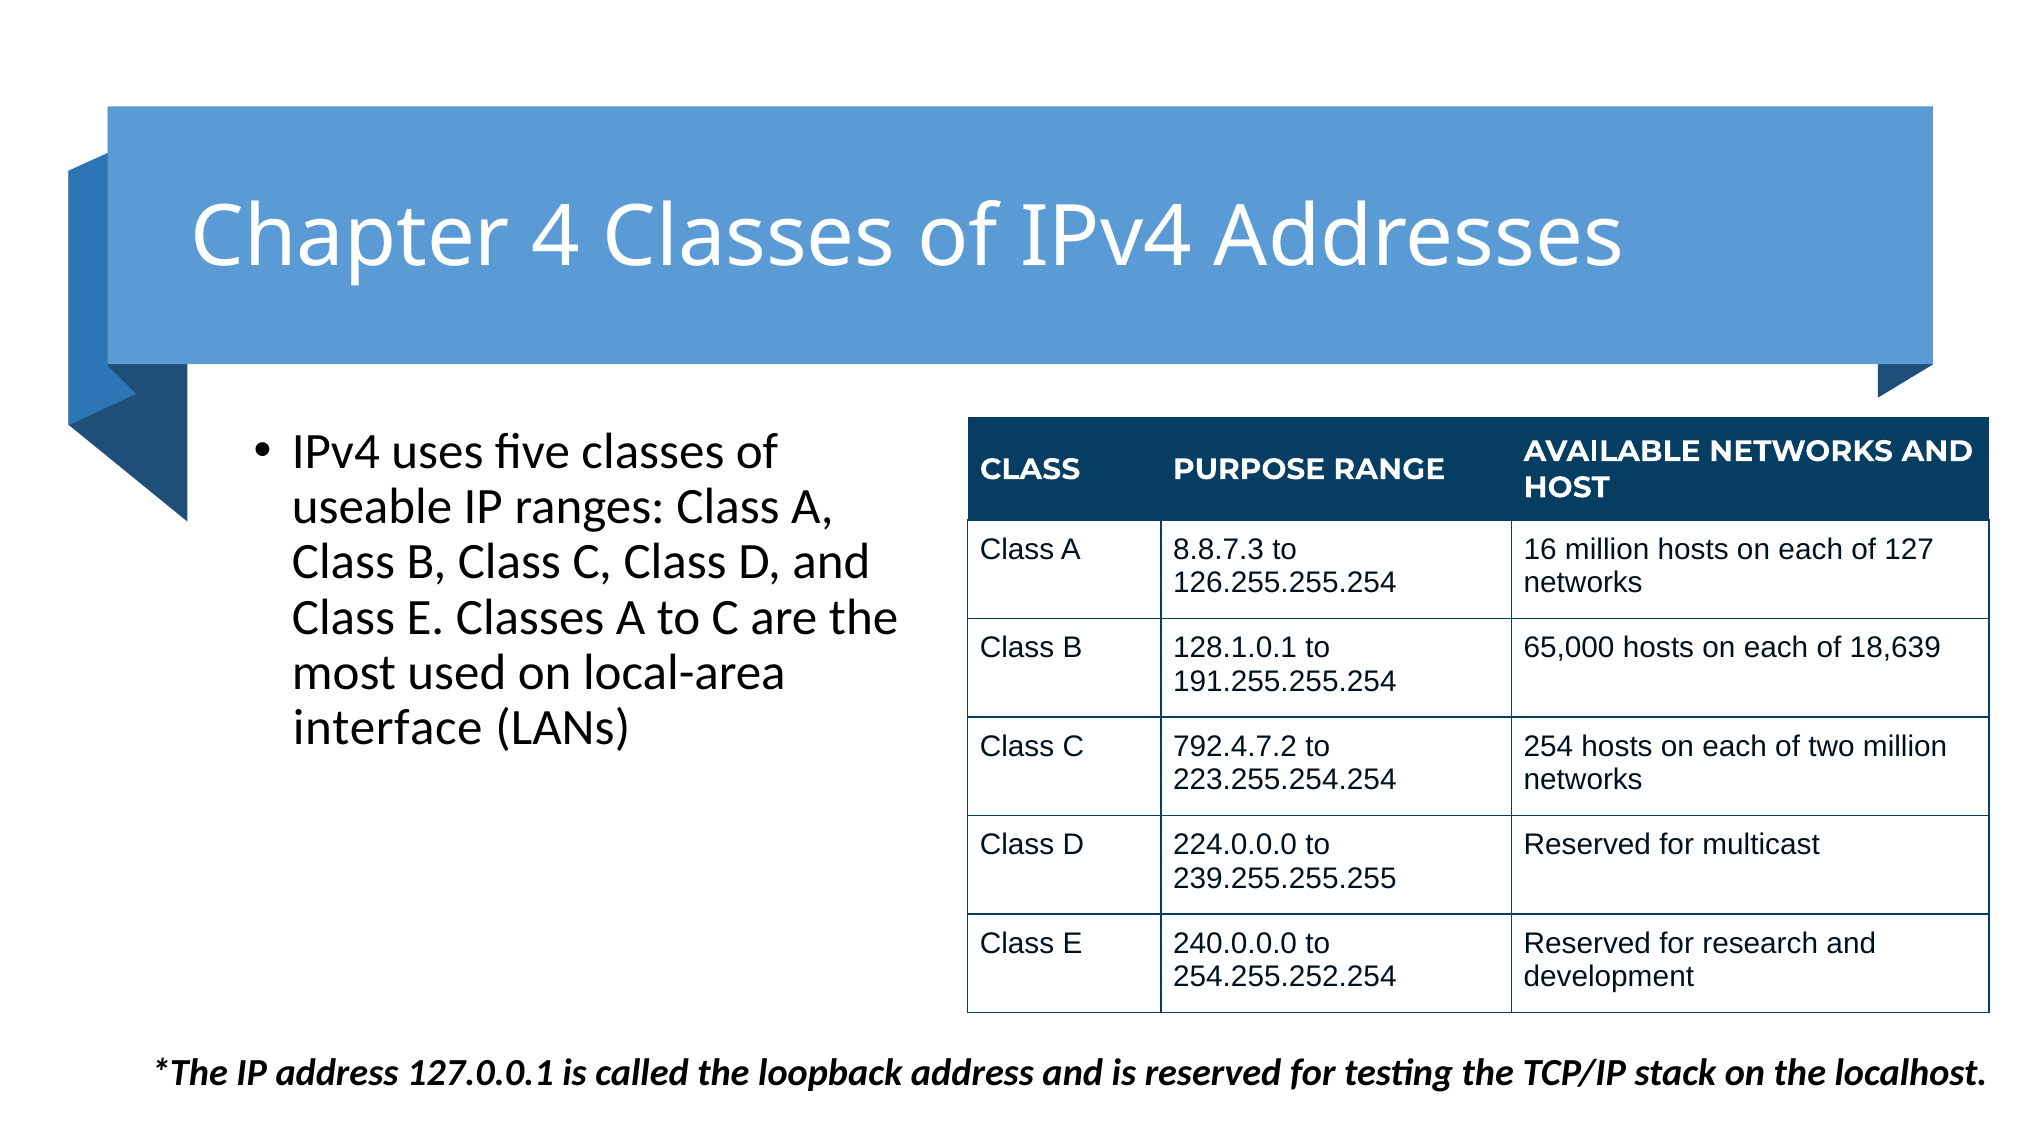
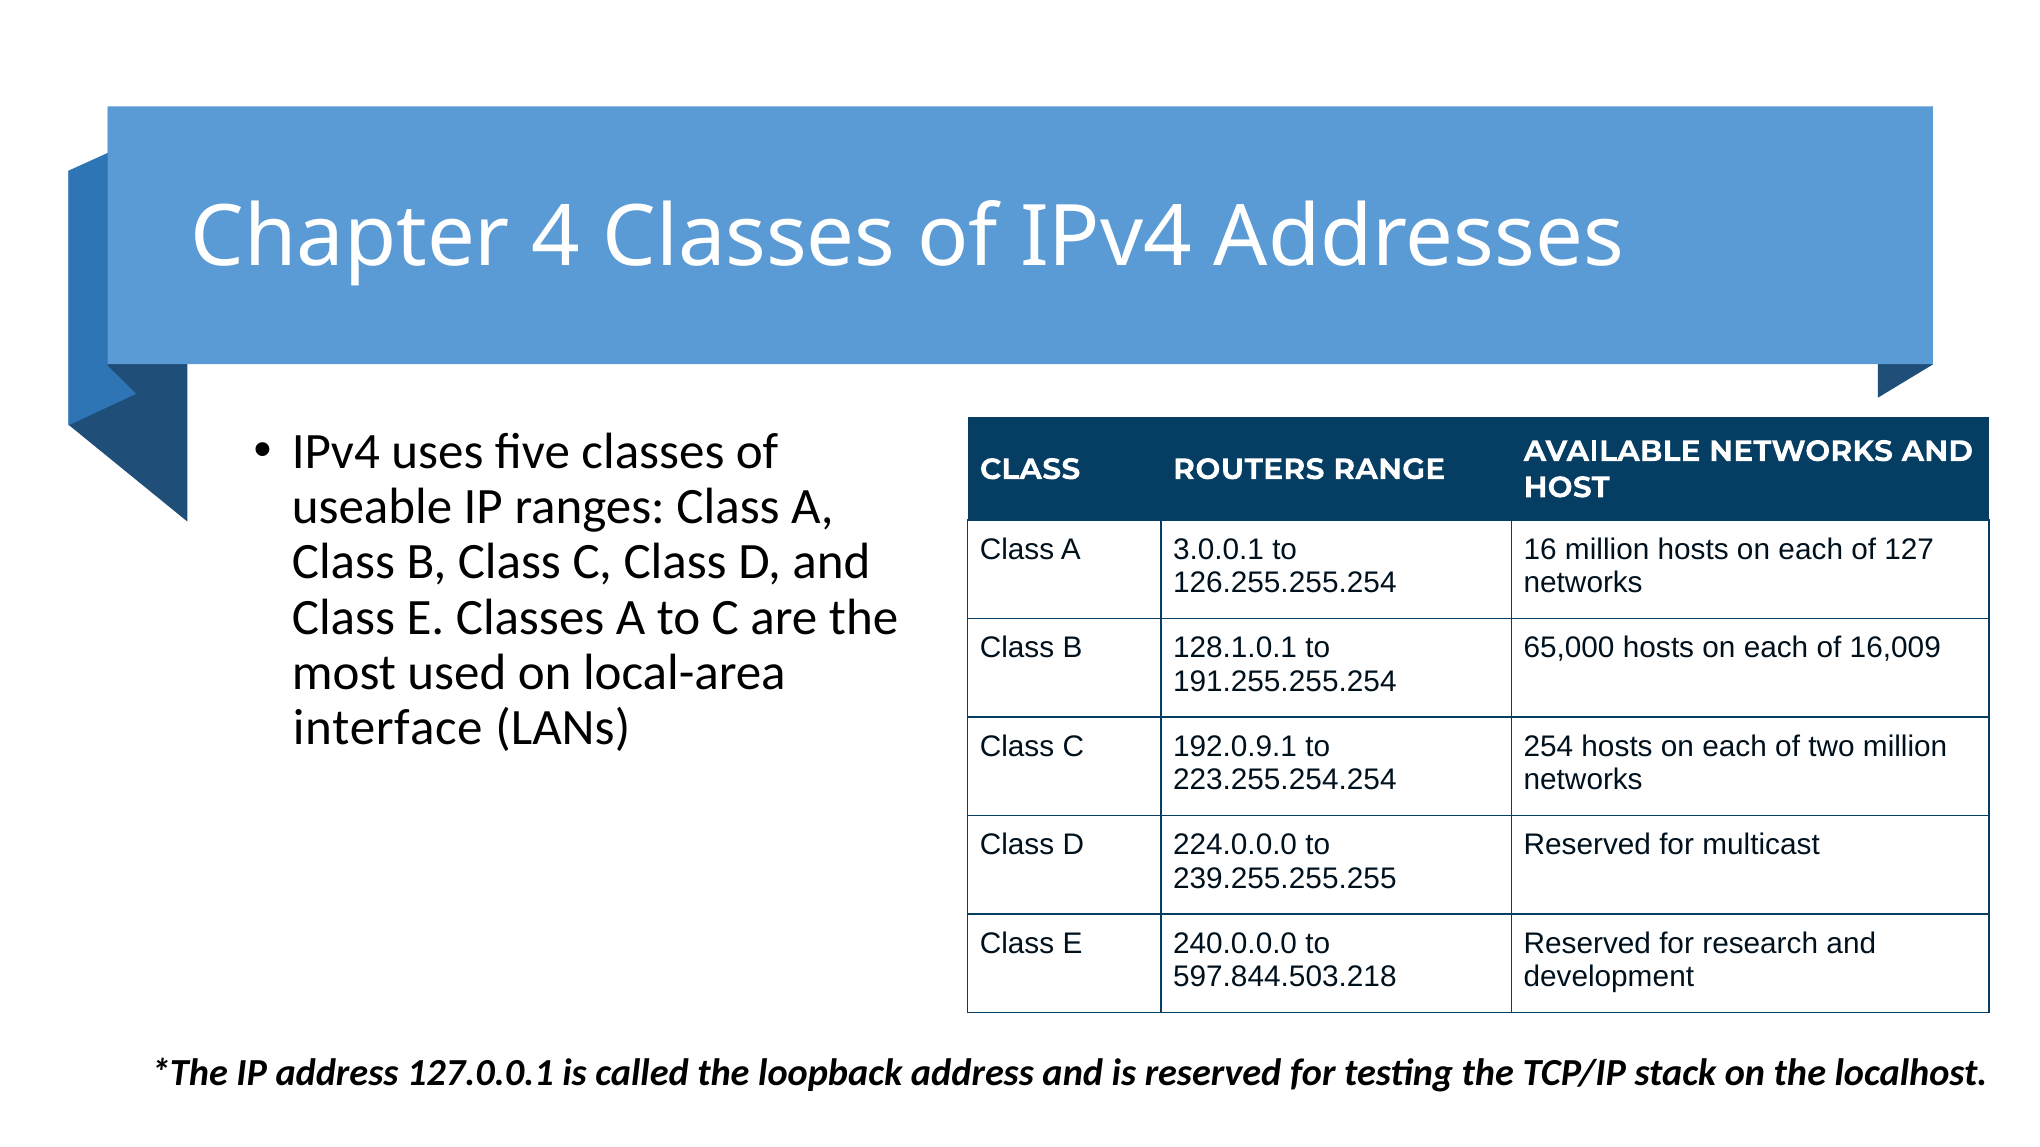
PURPOSE: PURPOSE -> ROUTERS (1249, 470)
8.8.7.3: 8.8.7.3 -> 3.0.0.1 (1218, 550)
18,639: 18,639 -> 16,009 (1895, 648)
792.4.7.2: 792.4.7.2 -> 192.0.9.1 (1235, 747)
254.255.252.254: 254.255.252.254 -> 597.844.503.218 (1285, 977)
